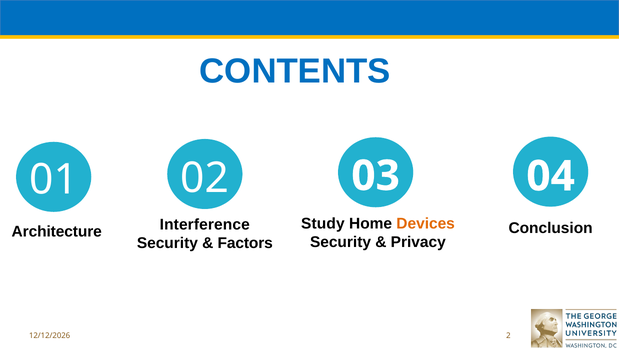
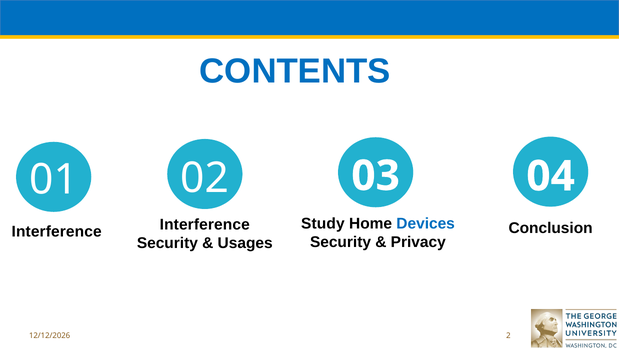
Devices colour: orange -> blue (426, 224)
Architecture: Architecture -> Interference (57, 232)
Factors: Factors -> Usages (245, 243)
